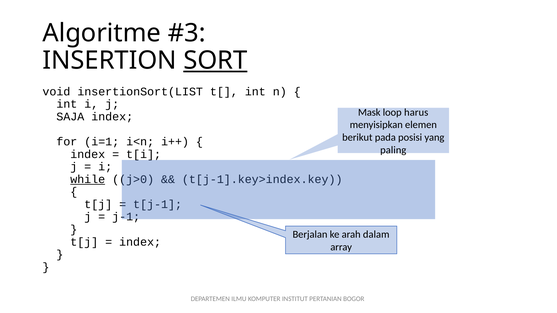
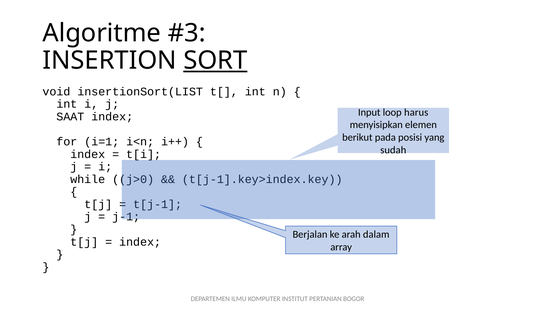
Mask: Mask -> Input (369, 112)
SAJA: SAJA -> SAAT (70, 117)
paling: paling -> sudah (393, 150)
while underline: present -> none (88, 179)
